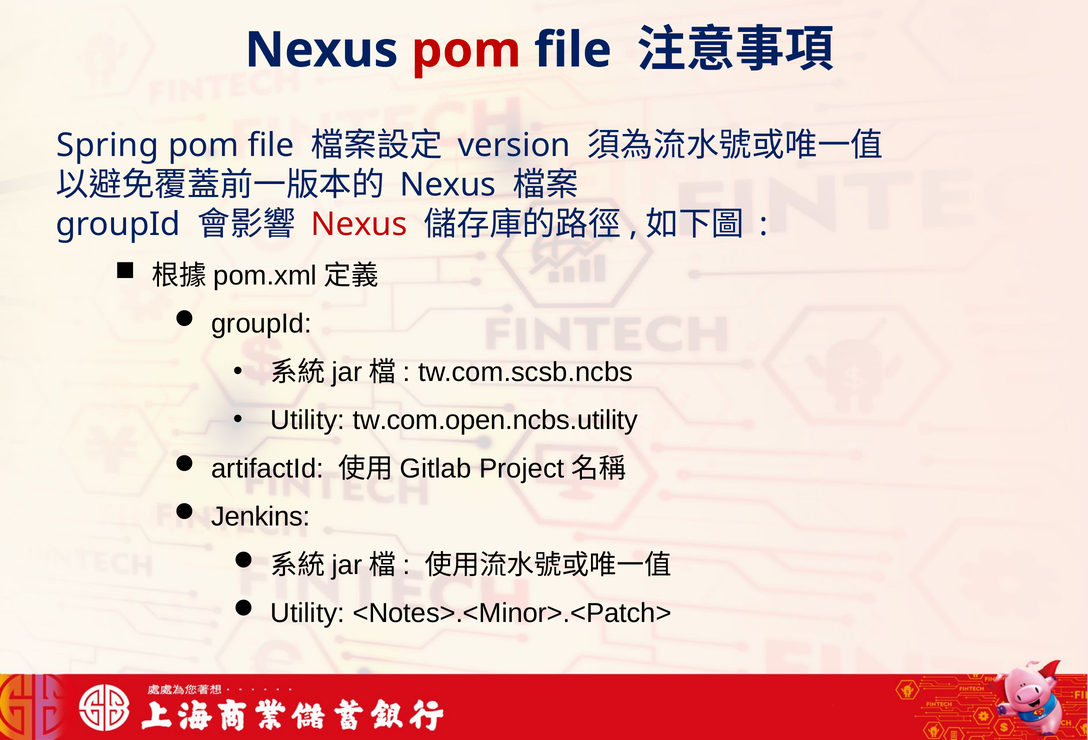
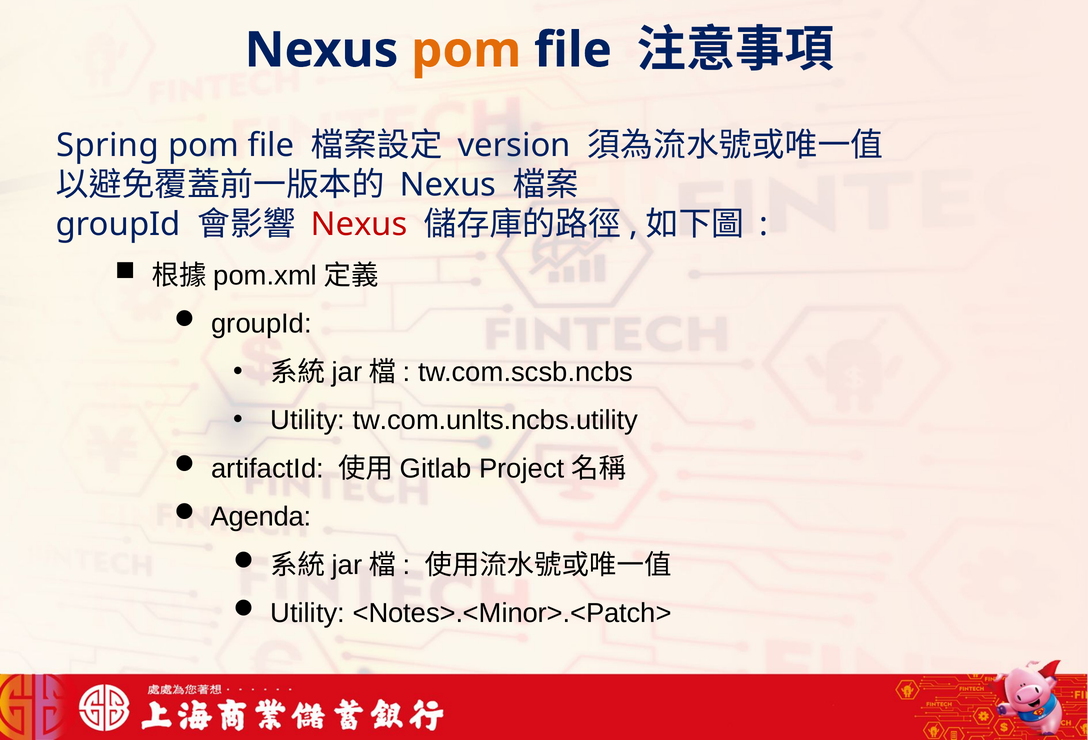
pom colour: red -> orange (466, 50)
tw.com.open.ncbs.utility: tw.com.open.ncbs.utility -> tw.com.unlts.ncbs.utility (495, 420)
Jenkins: Jenkins -> Agenda (261, 517)
